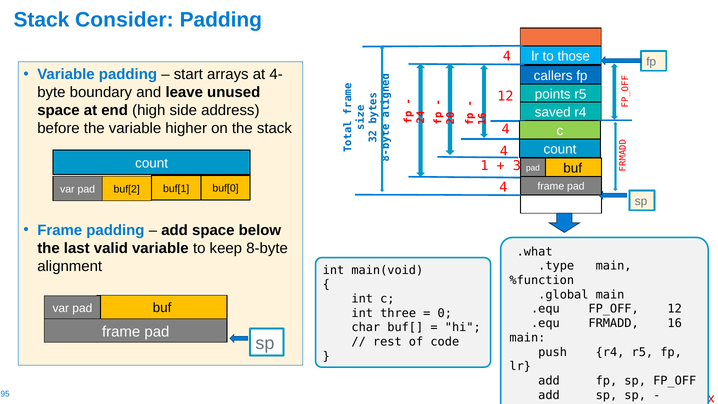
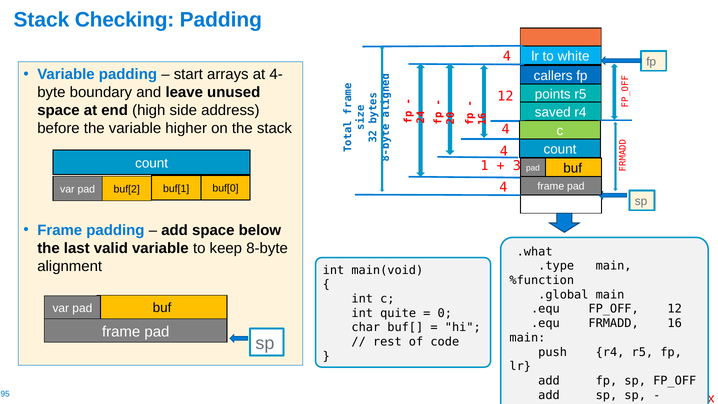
Consider: Consider -> Checking (125, 20)
those: those -> white (574, 56)
three: three -> quite (398, 313)
